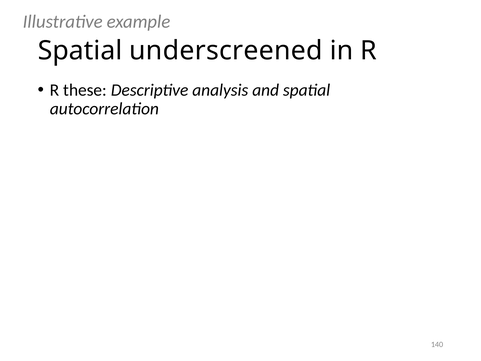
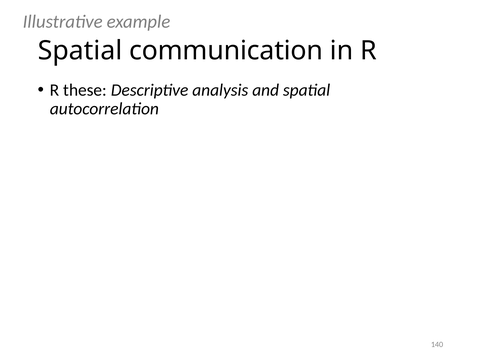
underscreened: underscreened -> communication (226, 51)
